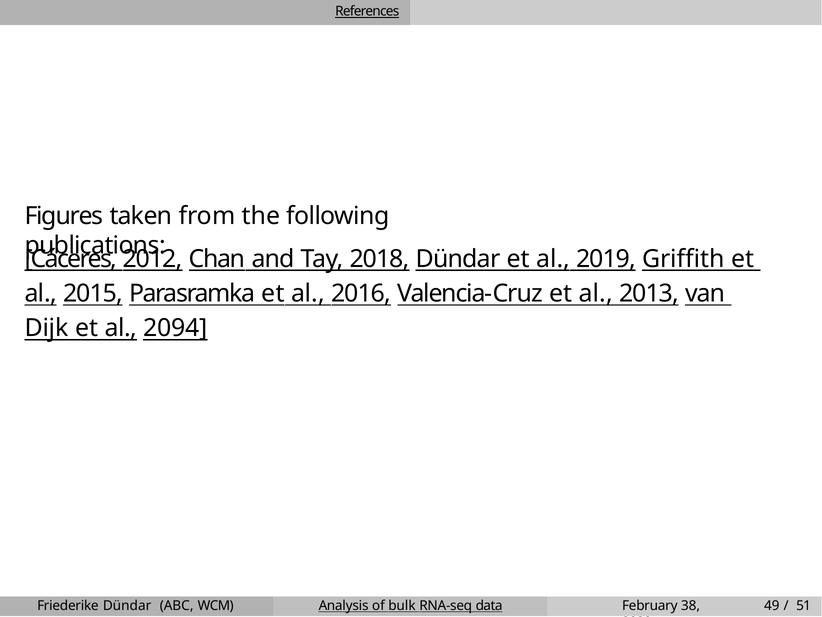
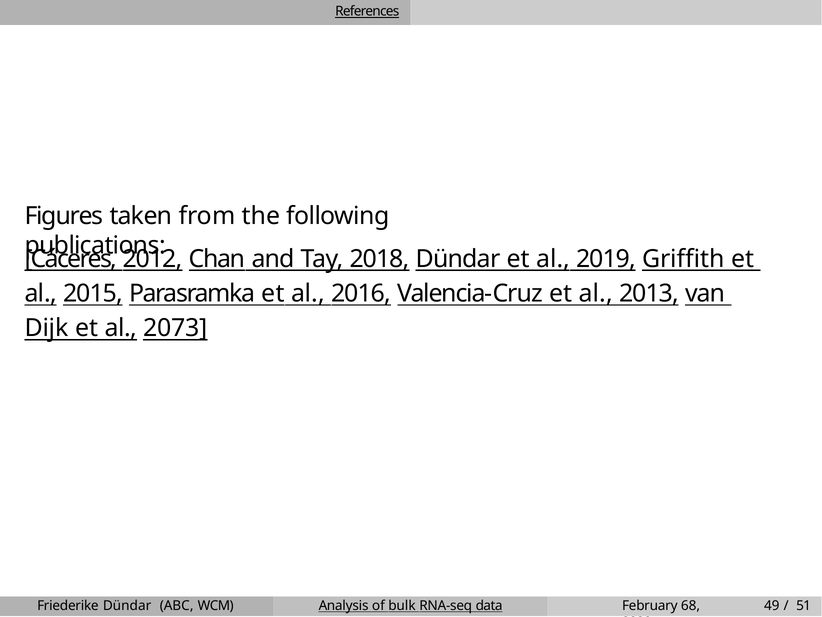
2094: 2094 -> 2073 (175, 328)
38: 38 -> 68 (690, 606)
